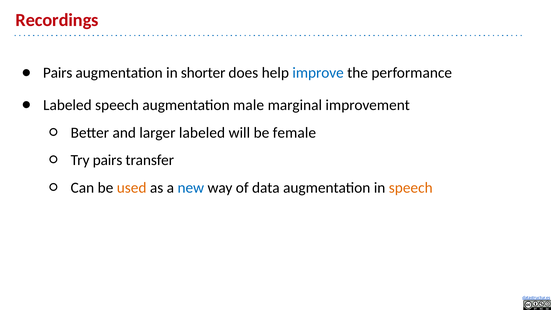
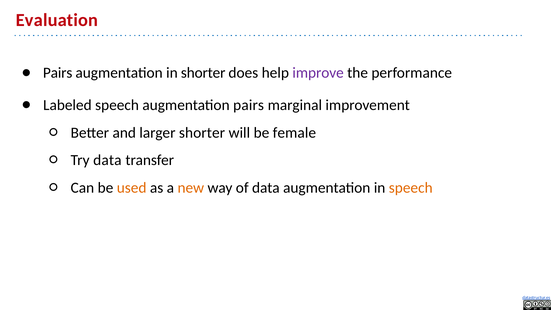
Recordings: Recordings -> Evaluation (57, 20)
improve colour: blue -> purple (318, 73)
augmentation male: male -> pairs (249, 105)
larger labeled: labeled -> shorter (202, 133)
Try pairs: pairs -> data (107, 160)
new colour: blue -> orange (191, 188)
